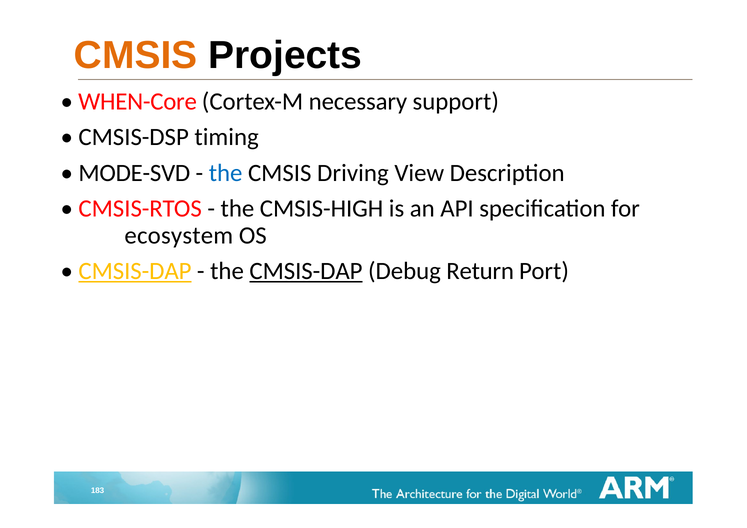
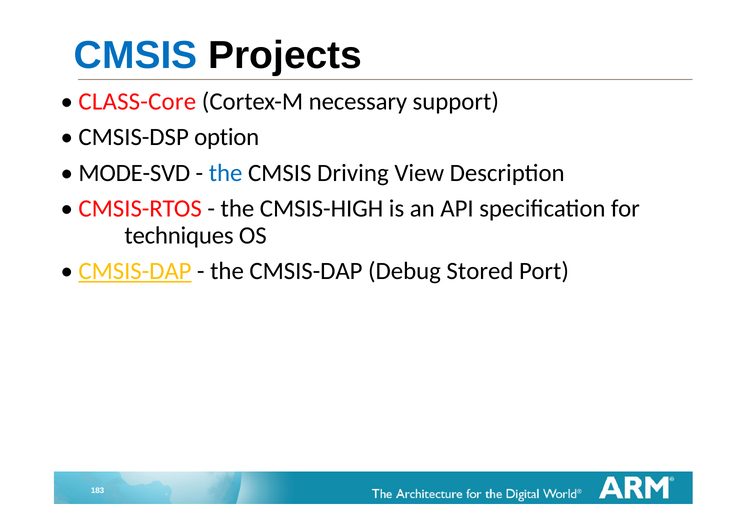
CMSIS colour: orange -> blue (136, 55)
WHEN-Core: WHEN-Core -> CLASS-Core (137, 102)
timing: timing -> option (227, 137)
ecosystem: ecosystem -> techniques (179, 236)
CMSIS-DAP underline: present -> none (306, 271)
Return: Return -> Stored (480, 271)
